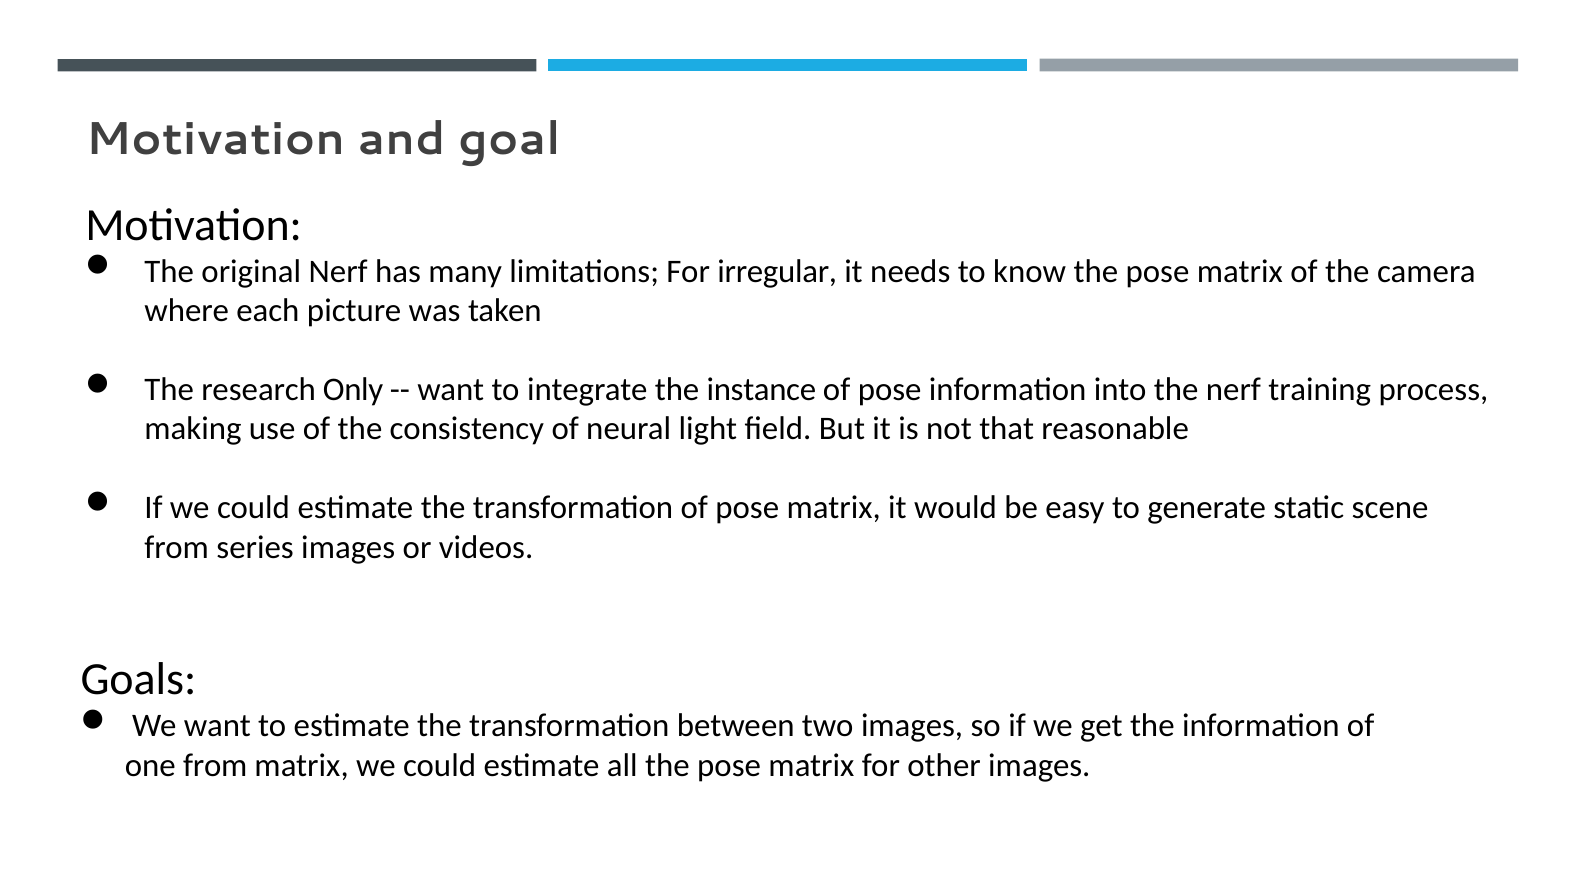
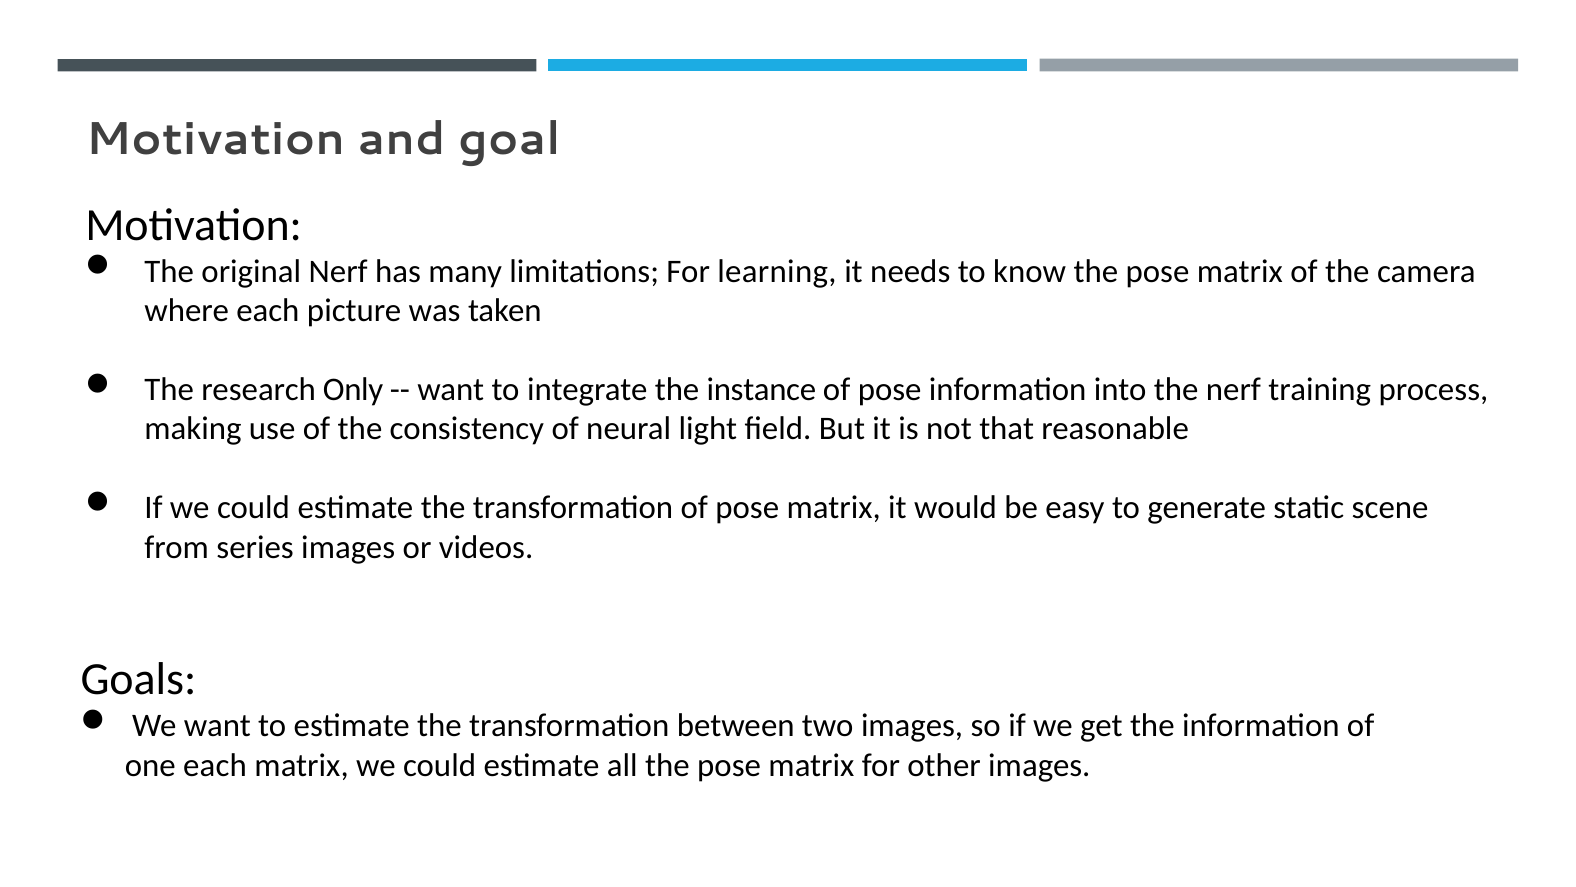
irregular: irregular -> learning (777, 271)
one from: from -> each (215, 765)
